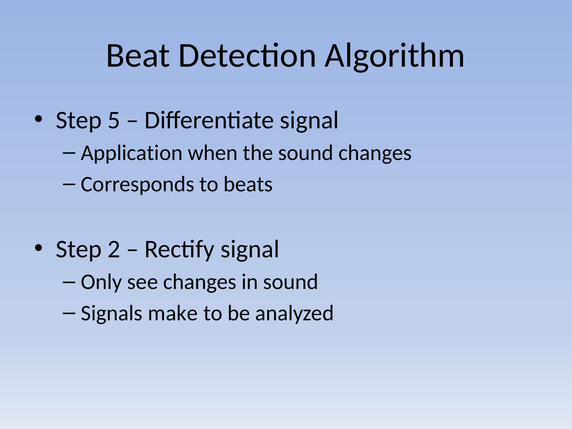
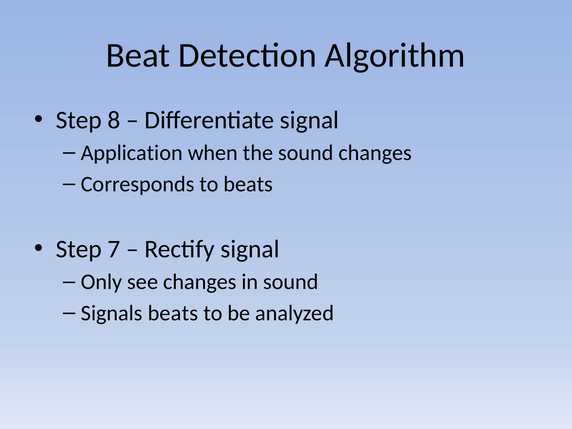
5: 5 -> 8 (114, 120)
2: 2 -> 7 (114, 249)
Signals make: make -> beats (173, 313)
